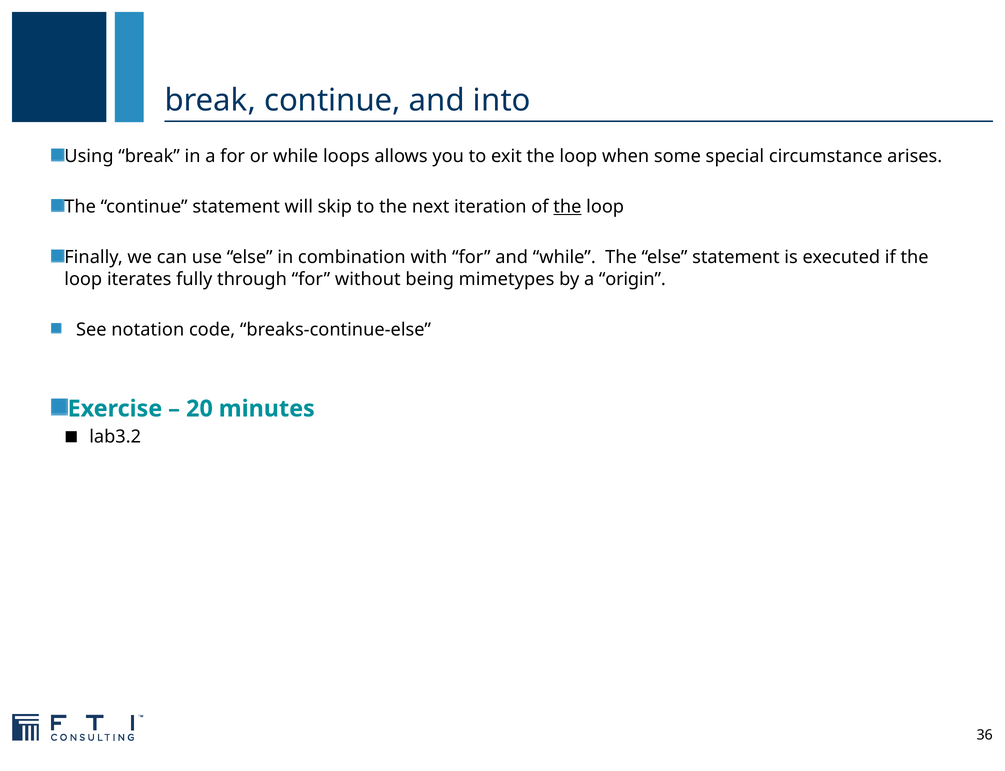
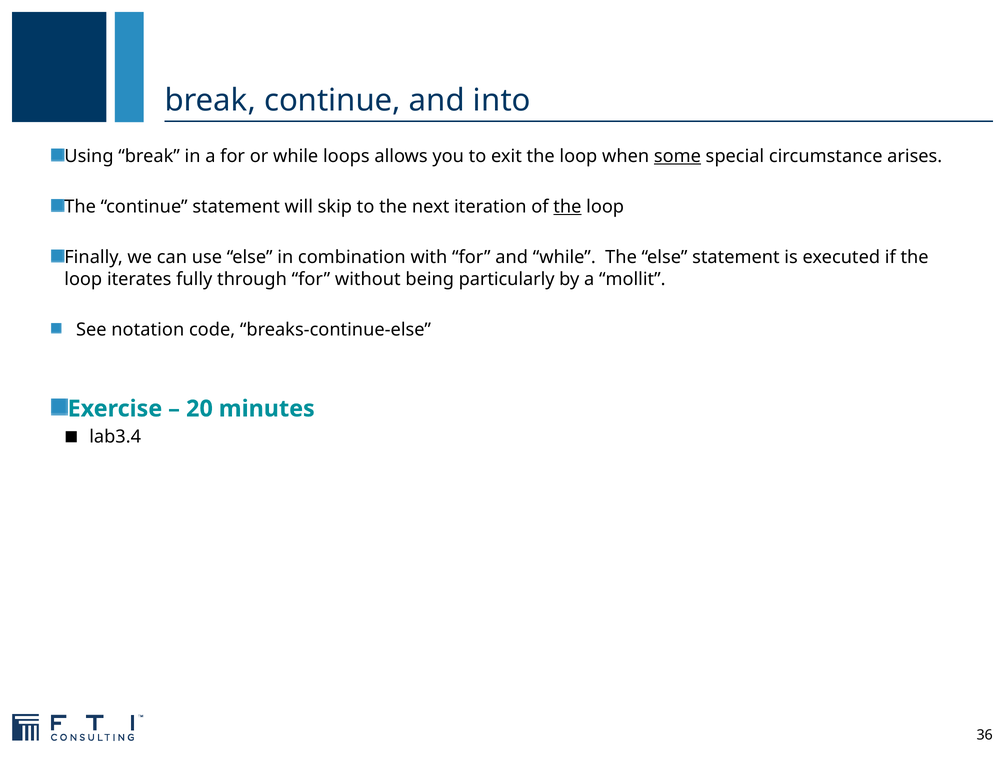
some underline: none -> present (677, 156)
mimetypes: mimetypes -> particularly (507, 279)
origin: origin -> mollit (632, 279)
lab3.2: lab3.2 -> lab3.4 (115, 437)
